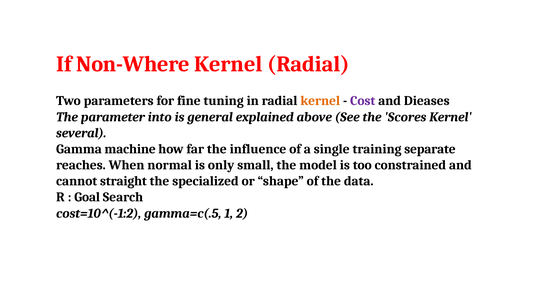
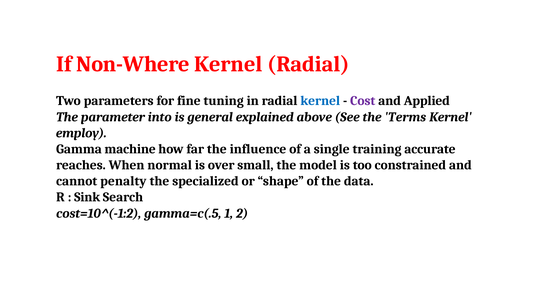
kernel colour: orange -> blue (320, 101)
Dieases: Dieases -> Applied (427, 101)
Scores: Scores -> Terms (405, 117)
several: several -> employ (81, 133)
separate: separate -> accurate (430, 149)
only: only -> over (221, 165)
straight: straight -> penalty (123, 181)
Goal: Goal -> Sink (87, 197)
